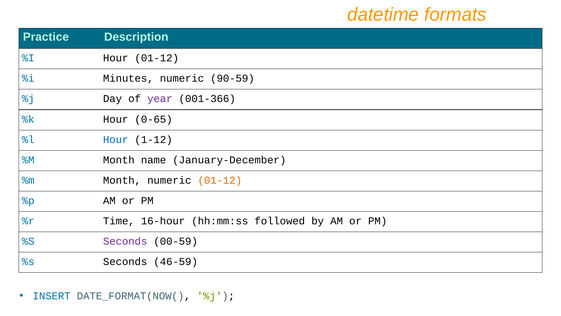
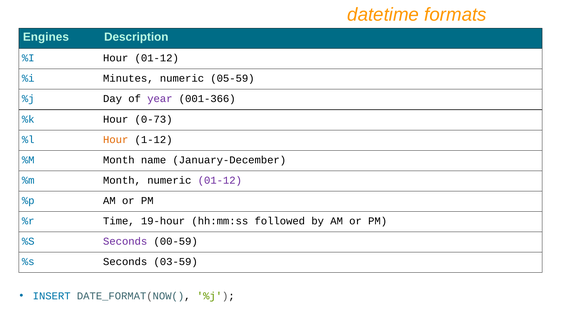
Practice: Practice -> Engines (46, 37)
90-59: 90-59 -> 05-59 (232, 78)
0-65: 0-65 -> 0-73 (154, 119)
Hour colour: blue -> orange (116, 139)
01-12 colour: orange -> purple (220, 180)
16-hour: 16-hour -> 19-hour (163, 221)
46-59: 46-59 -> 03-59 (176, 261)
